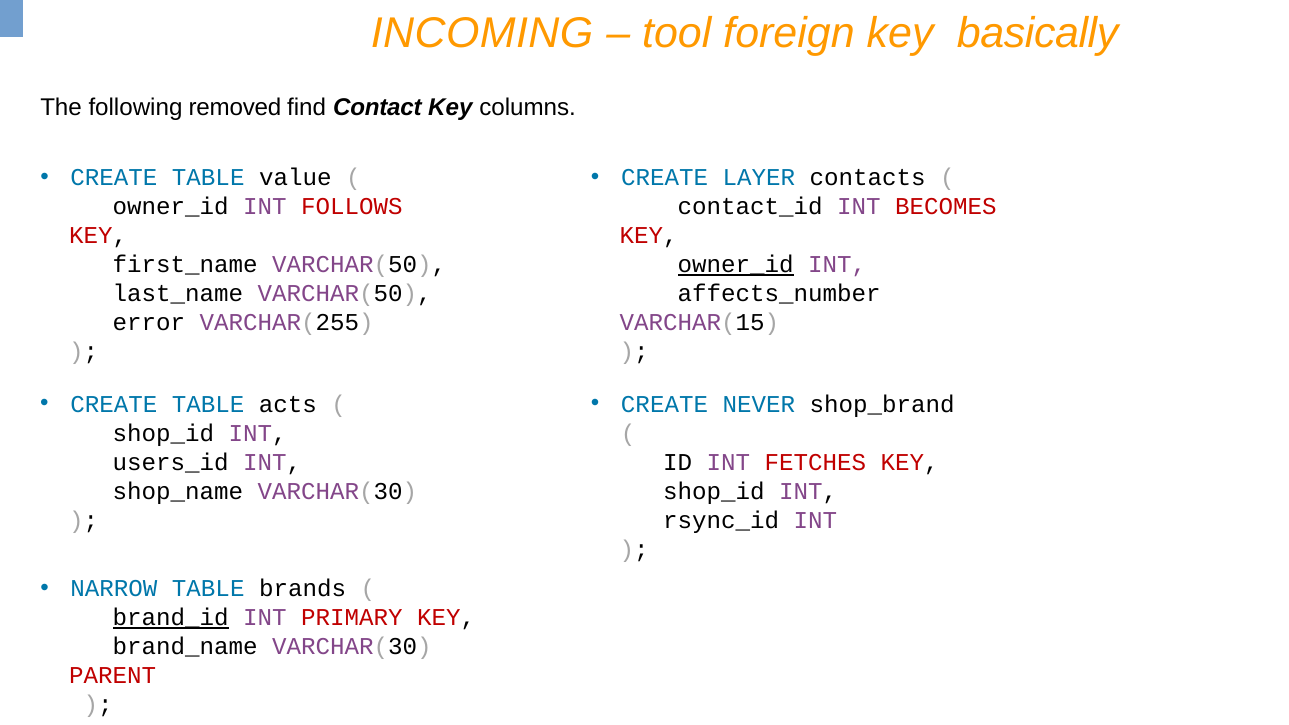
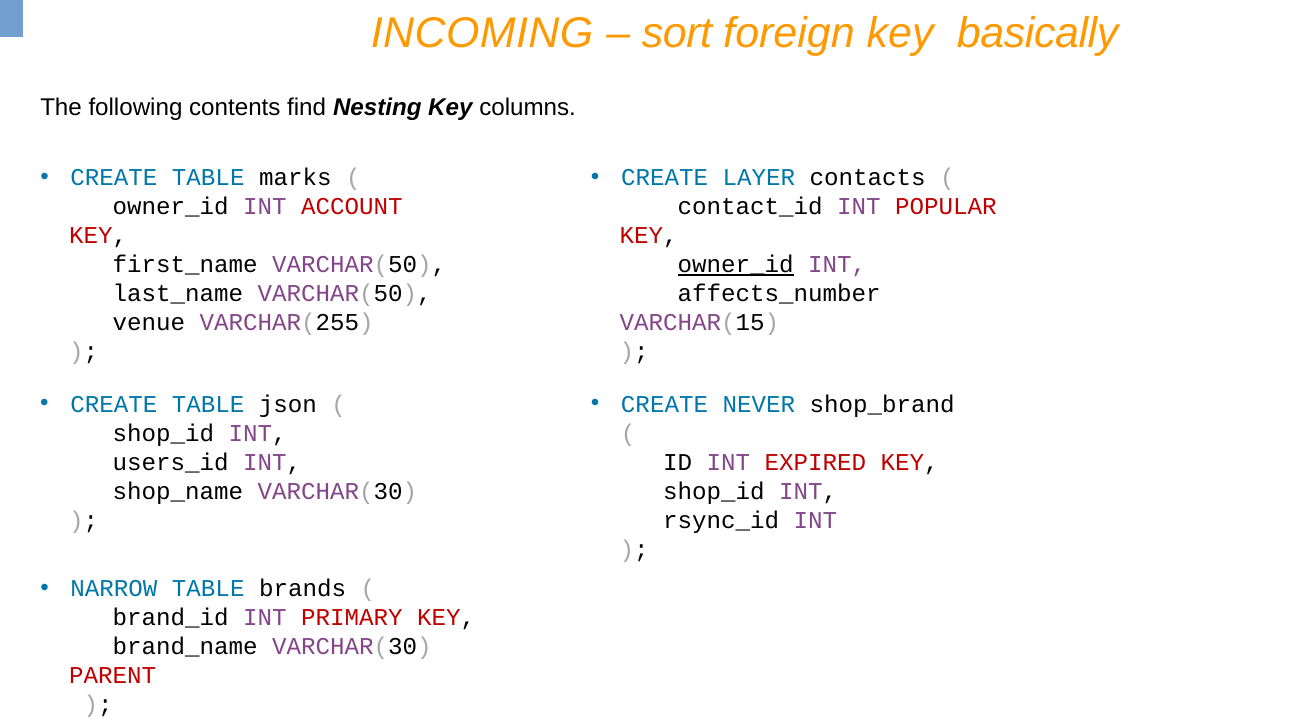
tool: tool -> sort (677, 34)
removed: removed -> contents (235, 107)
Contact: Contact -> Nesting (377, 107)
value: value -> marks (295, 178)
FOLLOWS: FOLLOWS -> ACCOUNT (352, 207)
BECOMES: BECOMES -> POPULAR (946, 207)
error: error -> venue (149, 323)
acts: acts -> json (288, 404)
FETCHES: FETCHES -> EXPIRED (815, 462)
brand_id underline: present -> none (171, 618)
